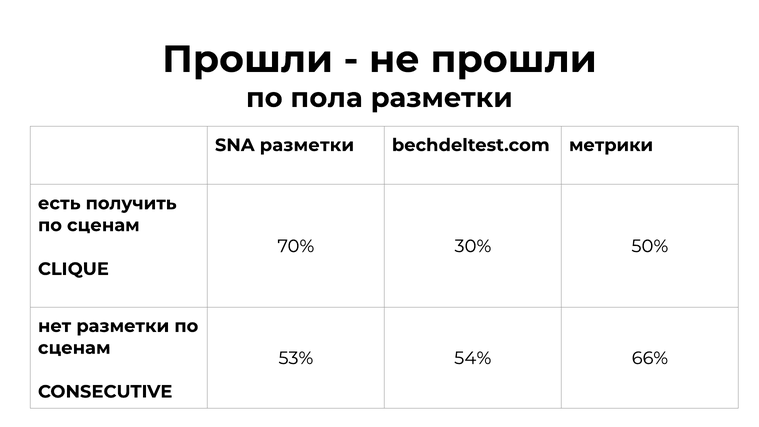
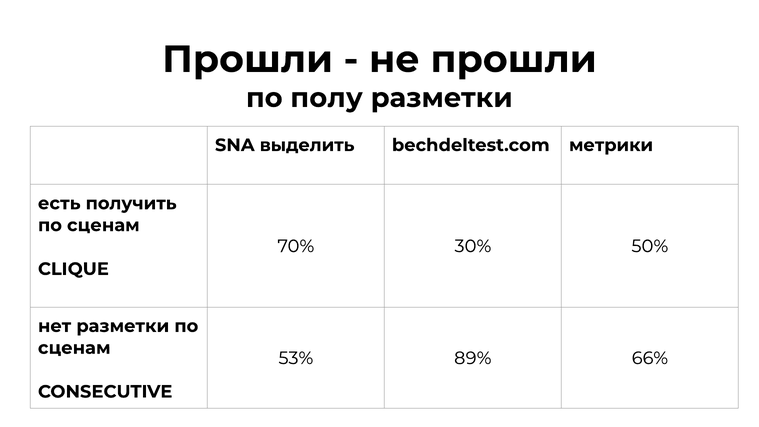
пола: пола -> полу (327, 98)
SNA разметки: разметки -> выделить (307, 145)
54%: 54% -> 89% (473, 358)
